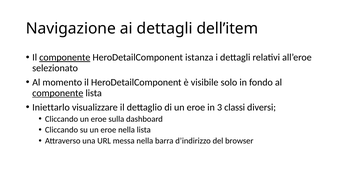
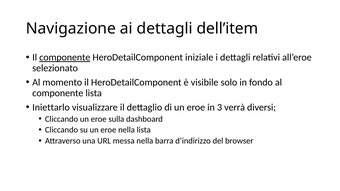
istanza: istanza -> iniziale (199, 57)
componente underline: present -> none (58, 93)
classi: classi -> verrà (235, 107)
